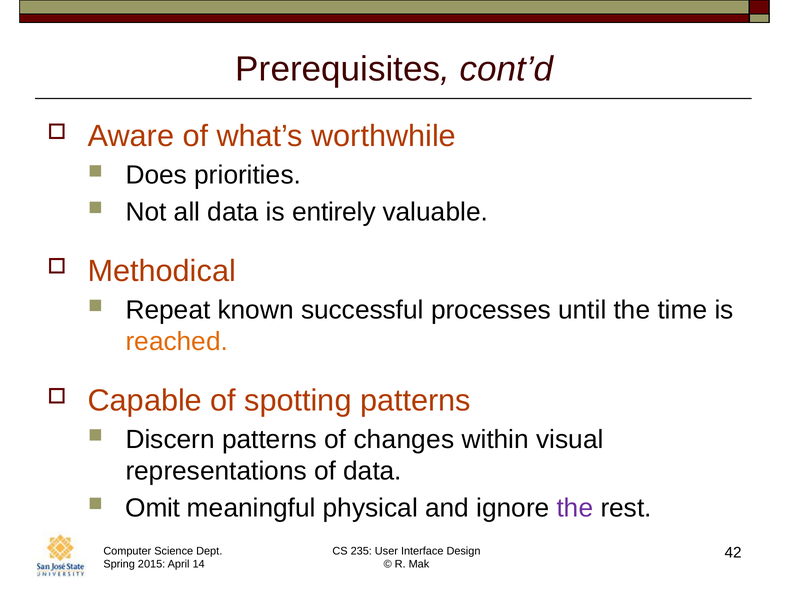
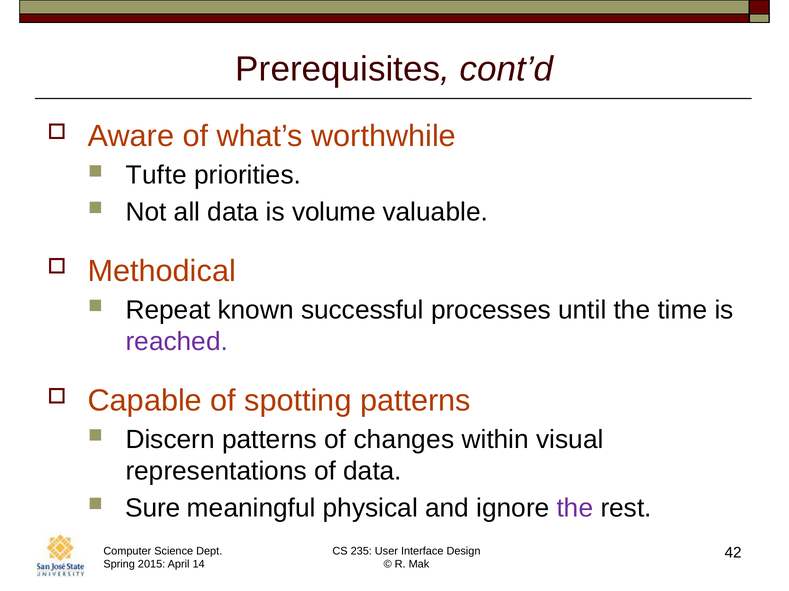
Does: Does -> Tufte (156, 175)
entirely: entirely -> volume (334, 212)
reached colour: orange -> purple (177, 342)
Omit: Omit -> Sure (153, 509)
